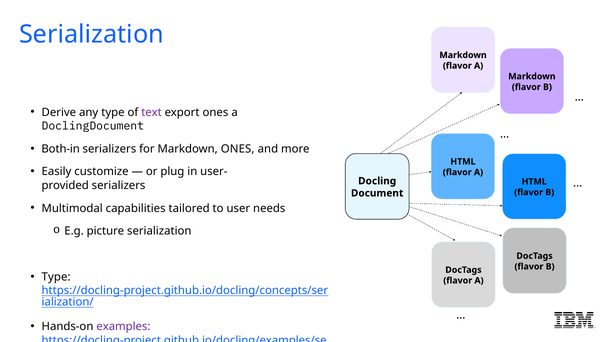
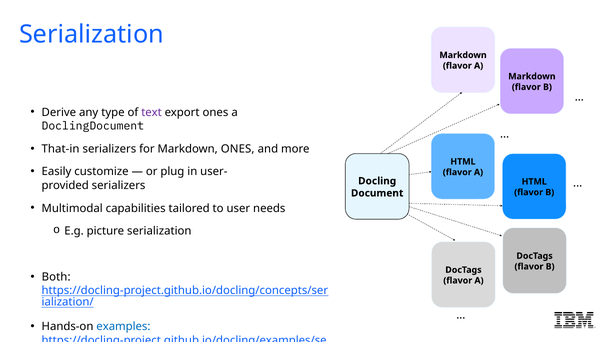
Both-in: Both-in -> That-in (61, 149)
Type: Type -> Both (56, 276)
examples colour: purple -> blue (123, 326)
